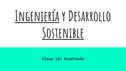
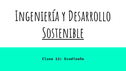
Ingeniería underline: present -> none (37, 17)
